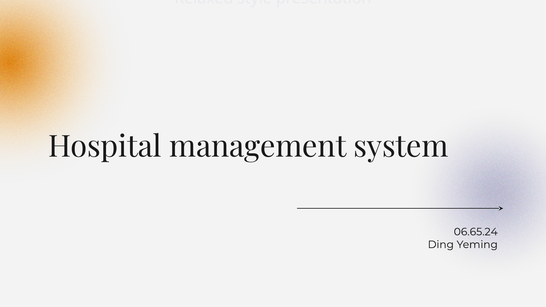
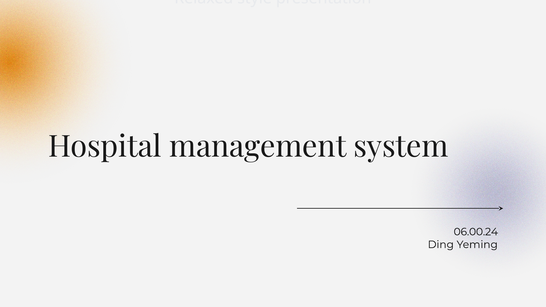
06.65.24: 06.65.24 -> 06.00.24 (476, 232)
